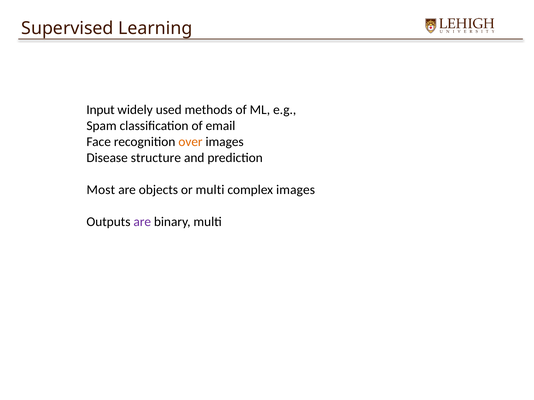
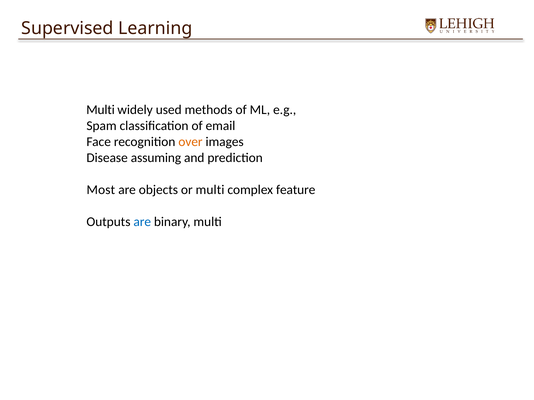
Input: Input -> Multi (101, 110)
structure: structure -> assuming (156, 158)
complex images: images -> feature (296, 190)
are colour: purple -> blue (142, 222)
